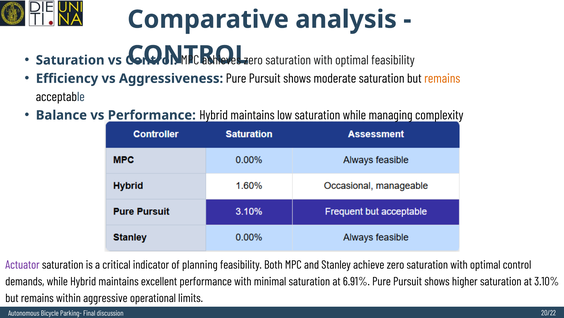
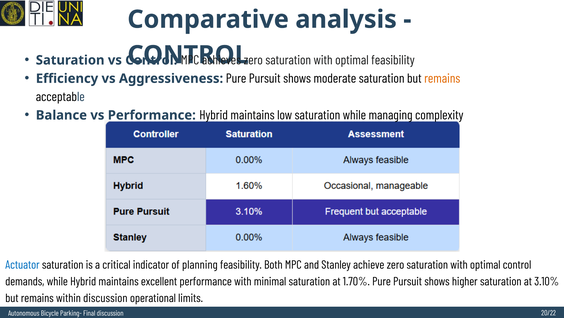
Actuator colour: purple -> blue (22, 264)
6.91%: 6.91% -> 1.70% (356, 281)
within aggressive: aggressive -> discussion (105, 298)
